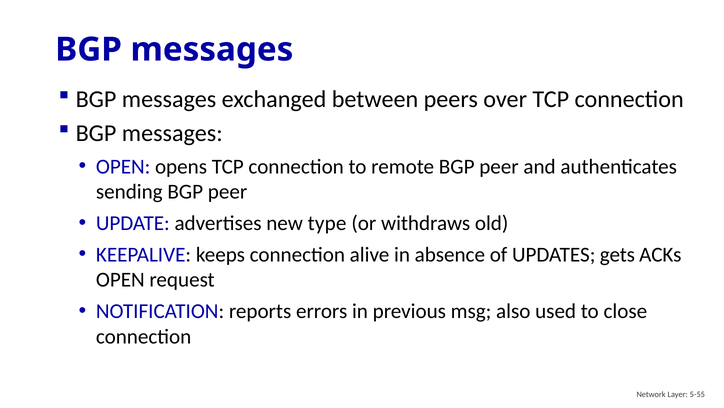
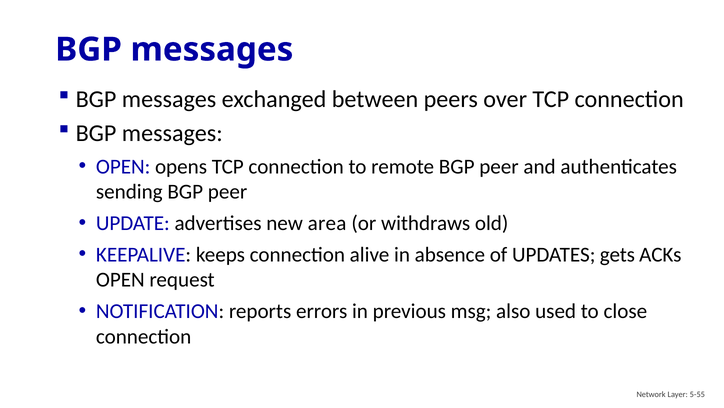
type: type -> area (327, 223)
